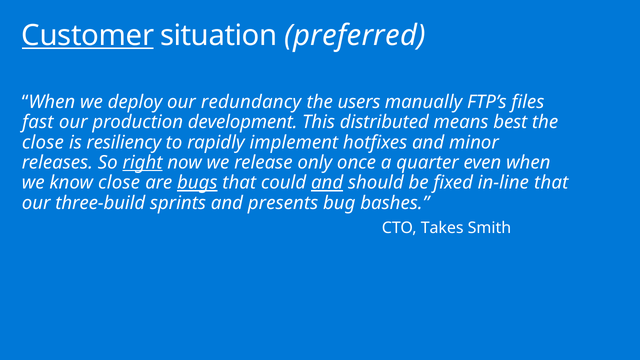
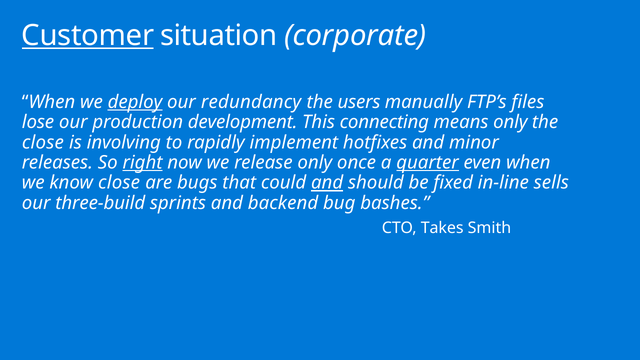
preferred: preferred -> corporate (355, 36)
deploy underline: none -> present (135, 102)
fast: fast -> lose (38, 122)
distributed: distributed -> connecting (384, 122)
means best: best -> only (510, 122)
resiliency: resiliency -> involving (124, 142)
quarter underline: none -> present (428, 163)
bugs underline: present -> none (197, 183)
in-line that: that -> sells (551, 183)
presents: presents -> backend (283, 203)
